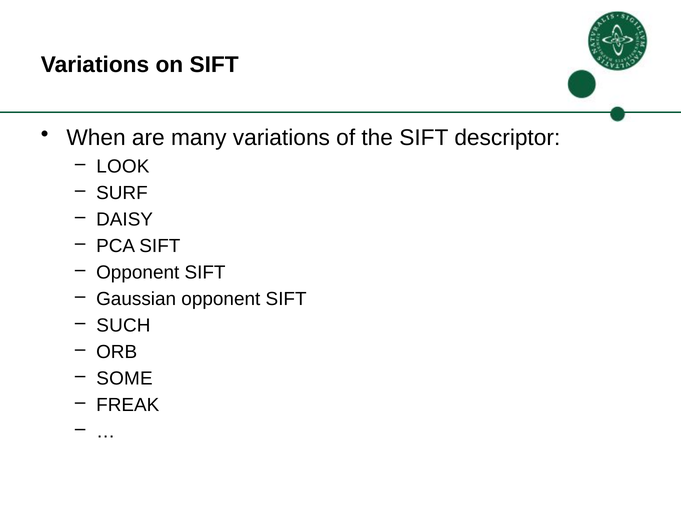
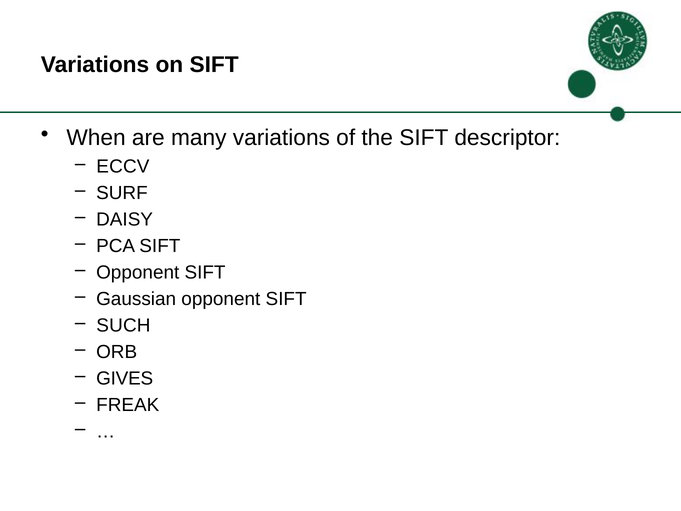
LOOK: LOOK -> ECCV (123, 166)
SOME: SOME -> GIVES (125, 378)
